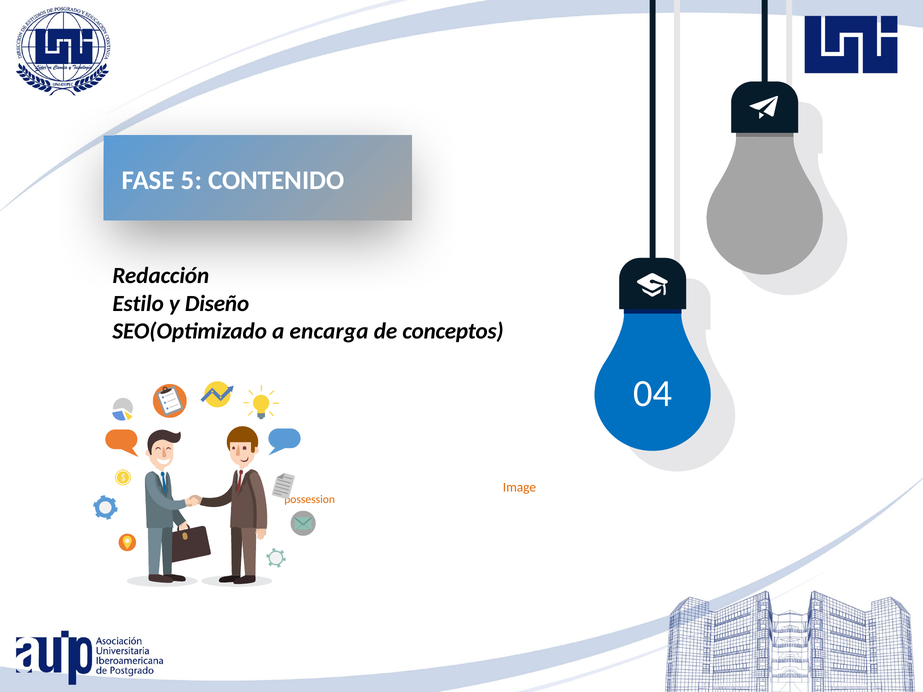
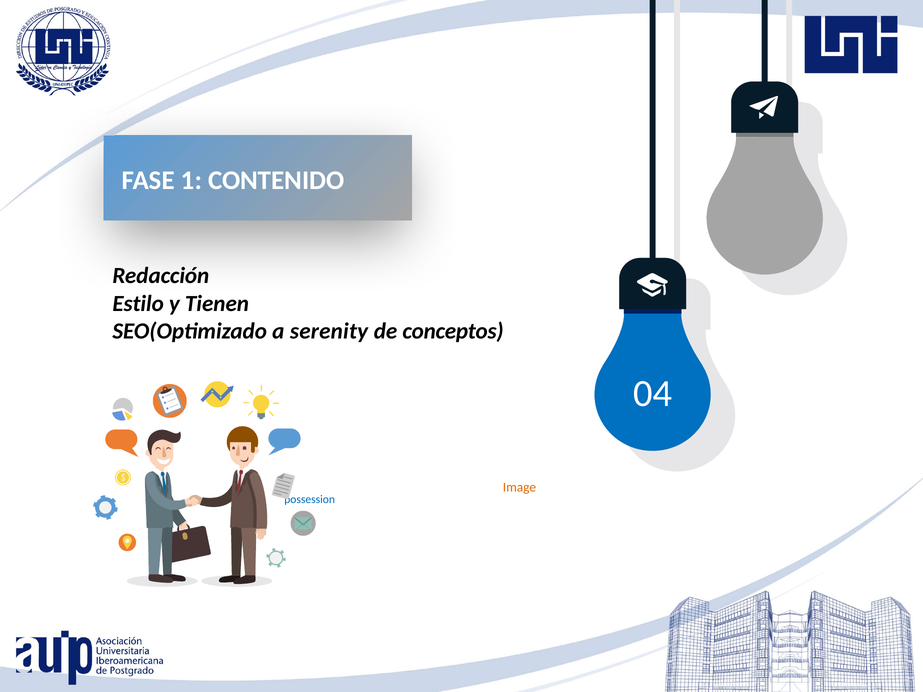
5: 5 -> 1 (191, 181)
Diseño: Diseño -> Tienen (217, 304)
a encarga: encarga -> serenity (329, 331)
possession colour: orange -> blue (310, 500)
